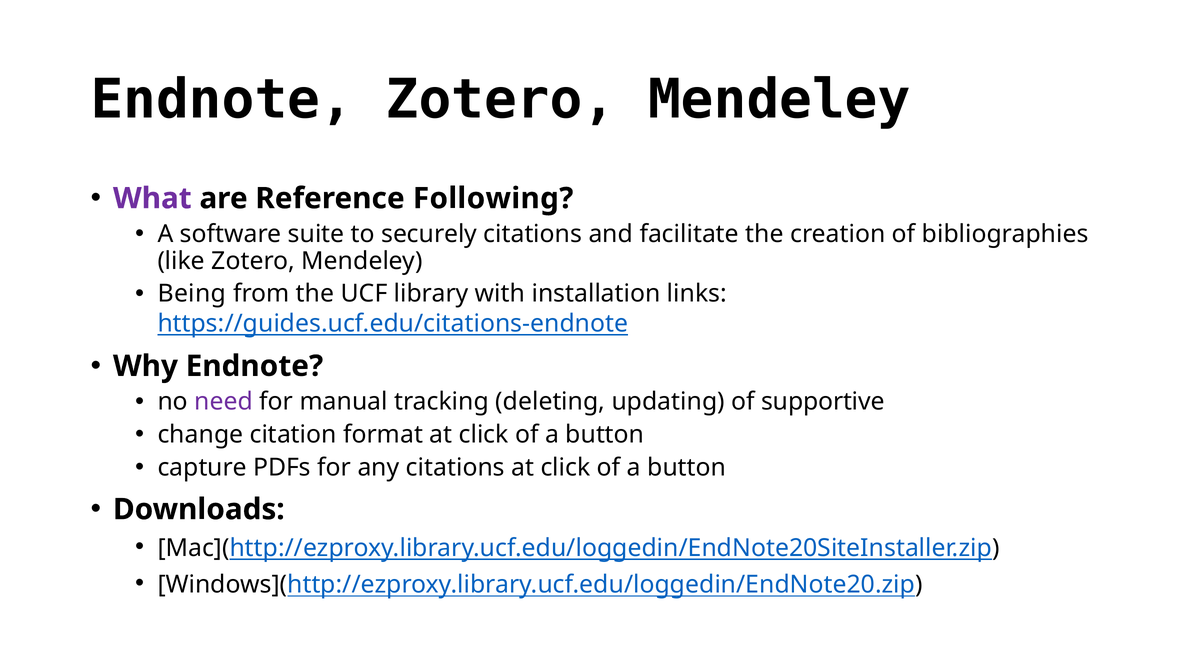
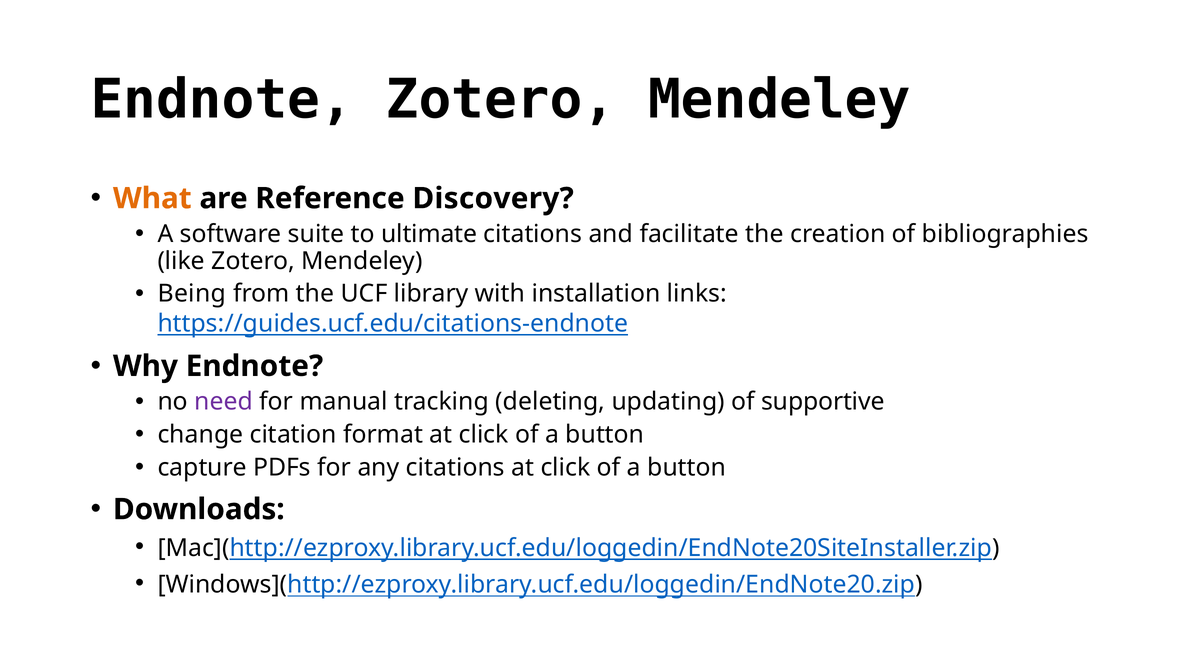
What colour: purple -> orange (152, 198)
Following: Following -> Discovery (493, 198)
securely: securely -> ultimate (429, 234)
